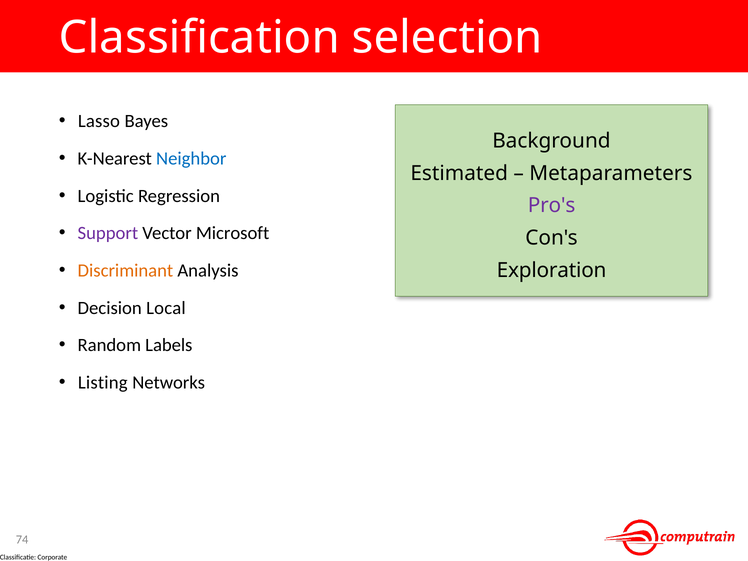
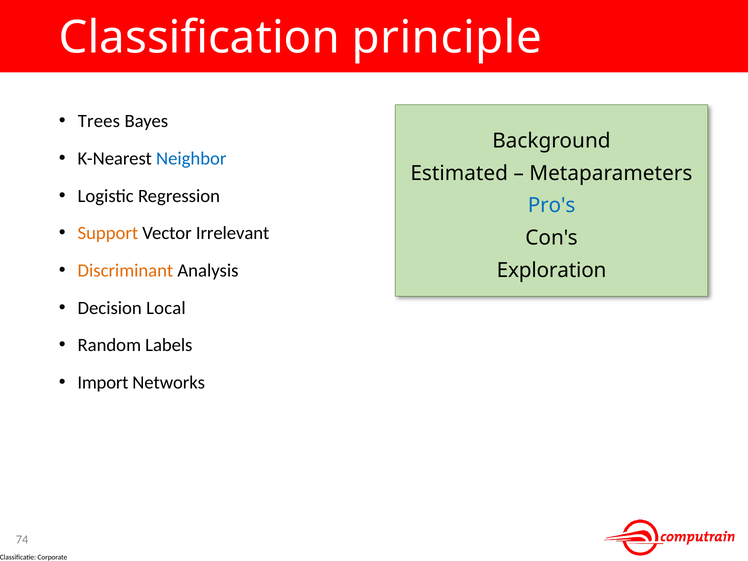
selection: selection -> principle (447, 38)
Lasso: Lasso -> Trees (99, 121)
Pro's colour: purple -> blue (552, 206)
Support colour: purple -> orange (108, 233)
Microsoft: Microsoft -> Irrelevant (233, 233)
Listing: Listing -> Import (103, 382)
